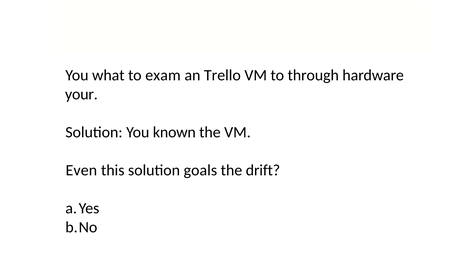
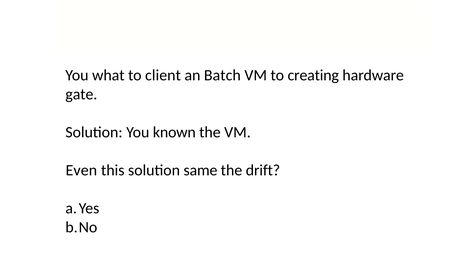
exam: exam -> client (163, 75)
Trello: Trello -> Batch (222, 75)
through: through -> creating (313, 75)
your: your -> gate (81, 94)
goals: goals -> same (200, 170)
